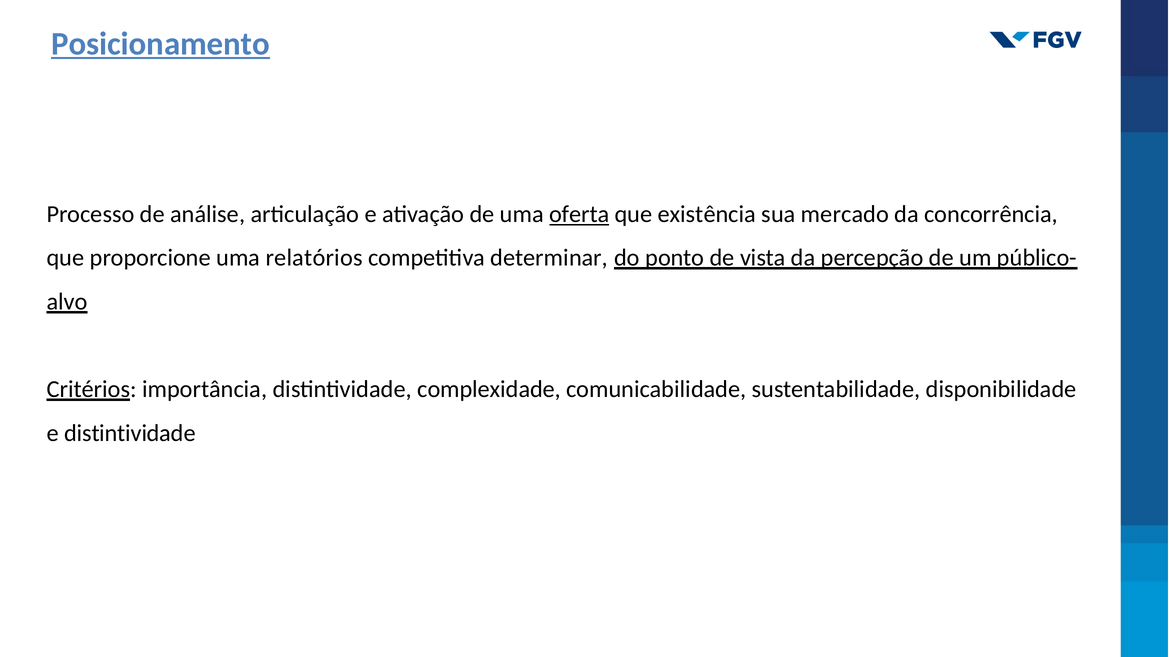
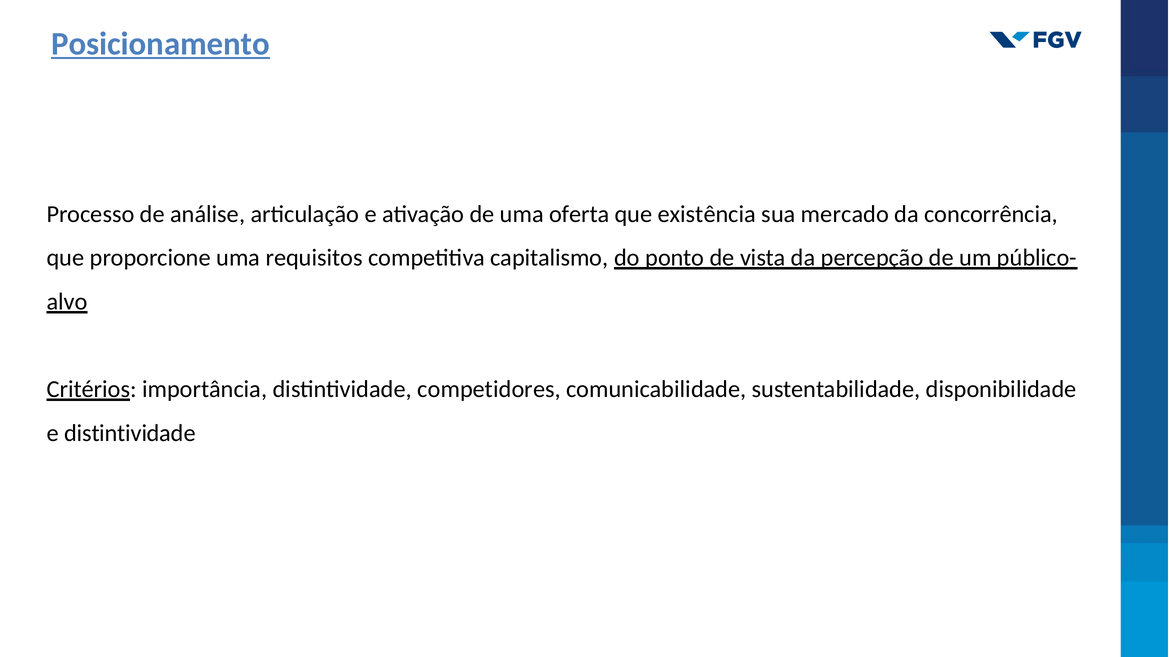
oferta underline: present -> none (579, 214)
relatórios: relatórios -> requisitos (314, 258)
determinar: determinar -> capitalismo (549, 258)
complexidade: complexidade -> competidores (489, 390)
